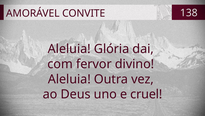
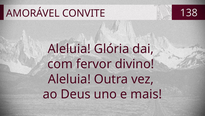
cruel: cruel -> mais (146, 94)
